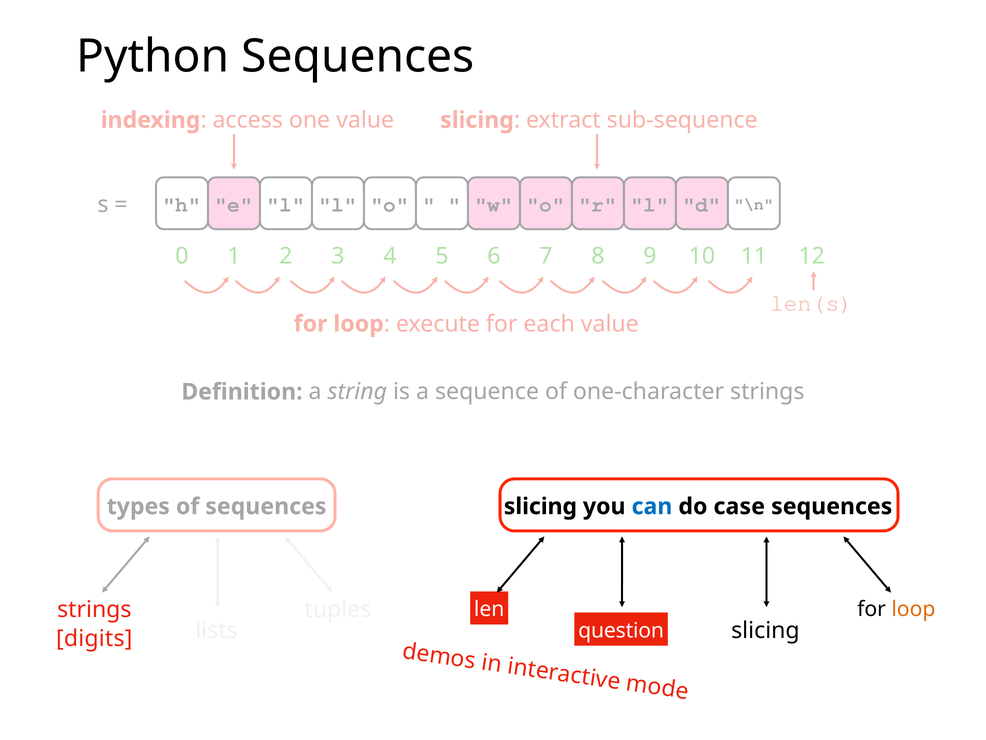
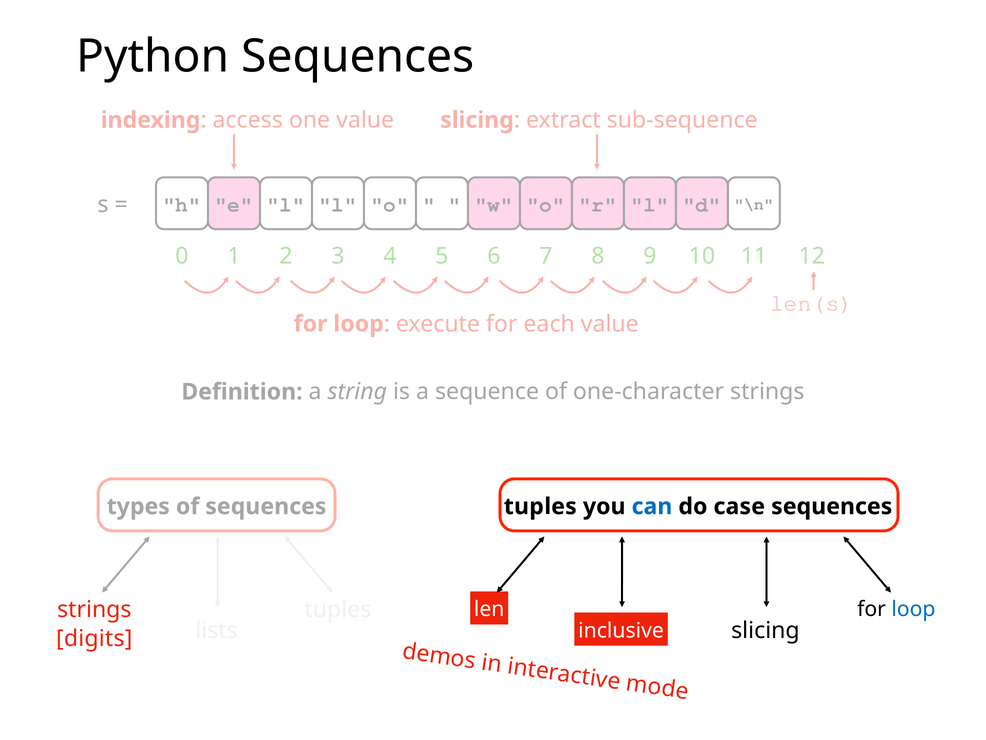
slicing: slicing -> tuples (540, 506)
loop colour: orange -> blue (913, 609)
question: question -> inclusive (621, 630)
